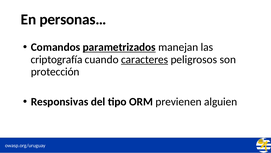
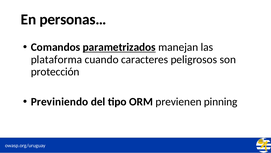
criptografía: criptografía -> plataforma (56, 59)
caracteres underline: present -> none (145, 59)
Responsivas: Responsivas -> Previniendo (60, 101)
alguien: alguien -> pinning (221, 101)
